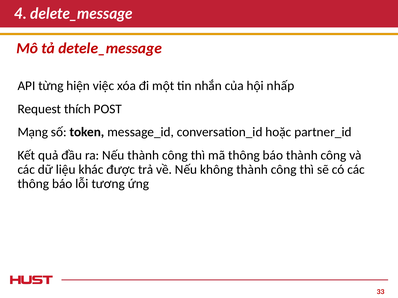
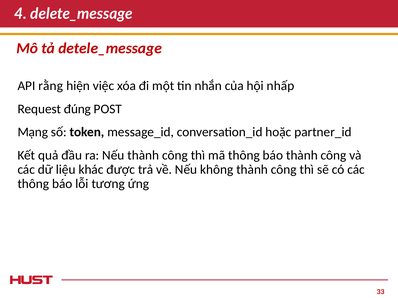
từng: từng -> rằng (51, 86)
thích: thích -> đúng (77, 109)
